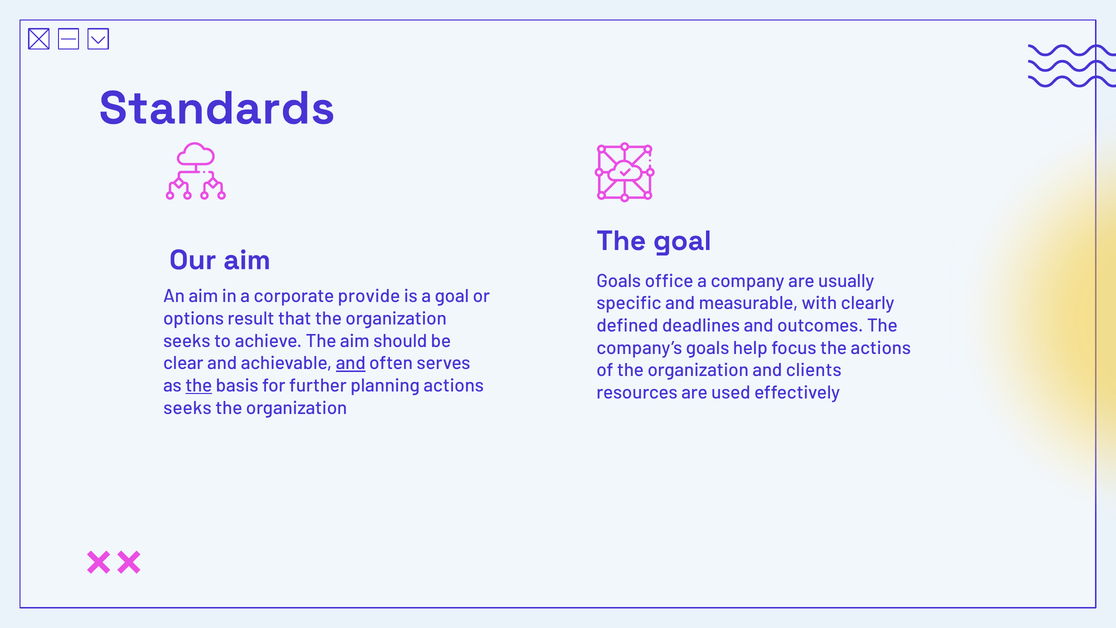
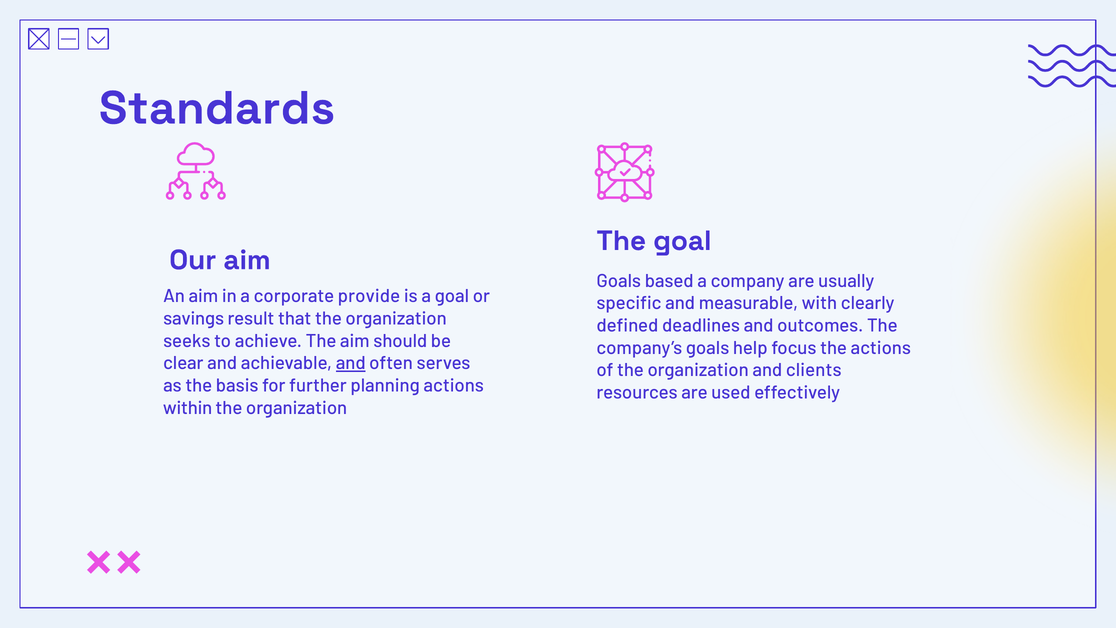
office: office -> based (669, 281)
options: options -> savings (194, 319)
the underline: present -> none (199, 385)
seeks: seeks -> within (188, 408)
